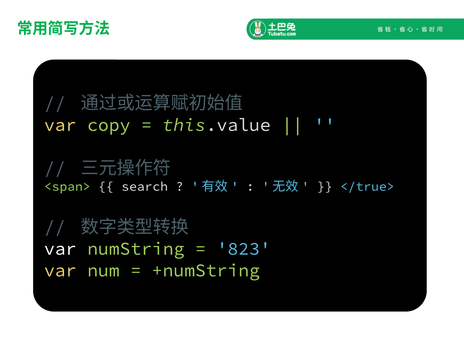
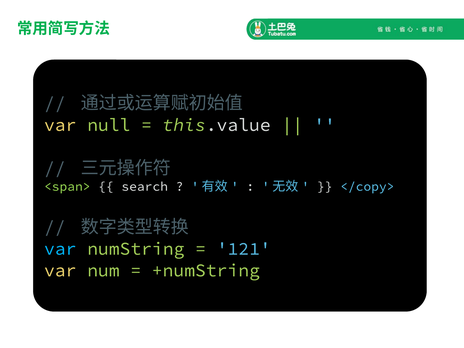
copy: copy -> null (109, 125)
</true>: </true> -> </copy> (367, 186)
var colour: white -> light blue (60, 249)
823: 823 -> 121 (244, 249)
